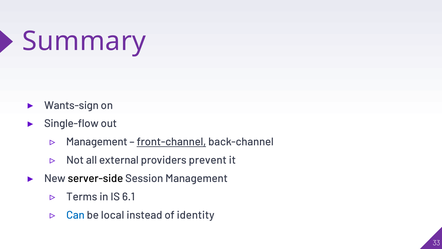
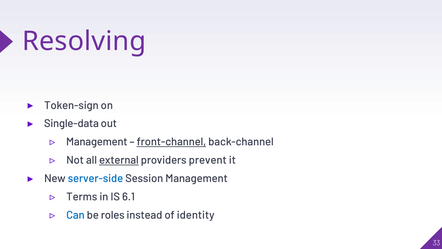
Summary: Summary -> Resolving (84, 41)
Wants-sign: Wants-sign -> Token-sign (71, 105)
Single-flow: Single-flow -> Single-data (71, 123)
external underline: none -> present (119, 160)
server-side colour: black -> blue (95, 178)
local: local -> roles (113, 215)
